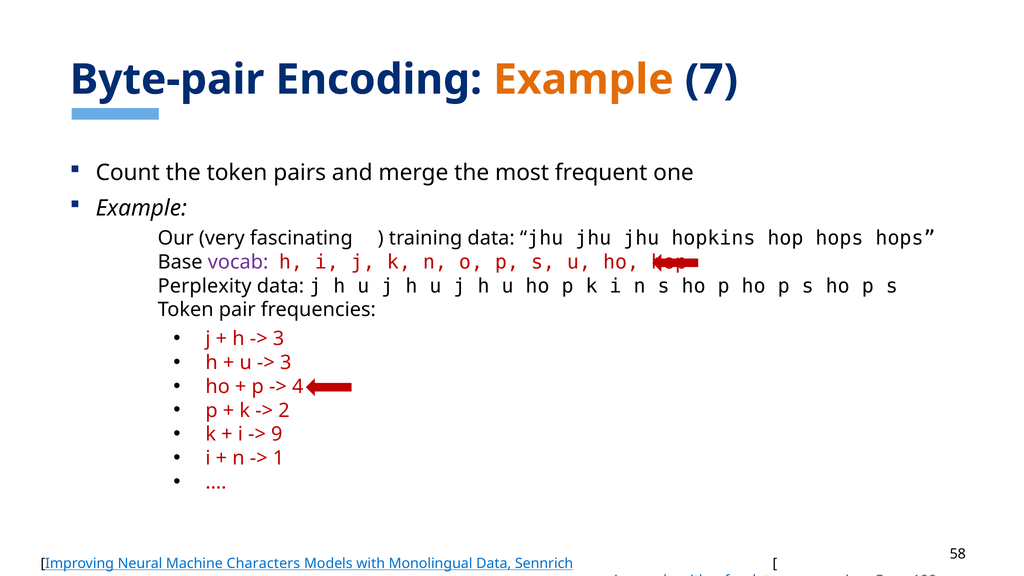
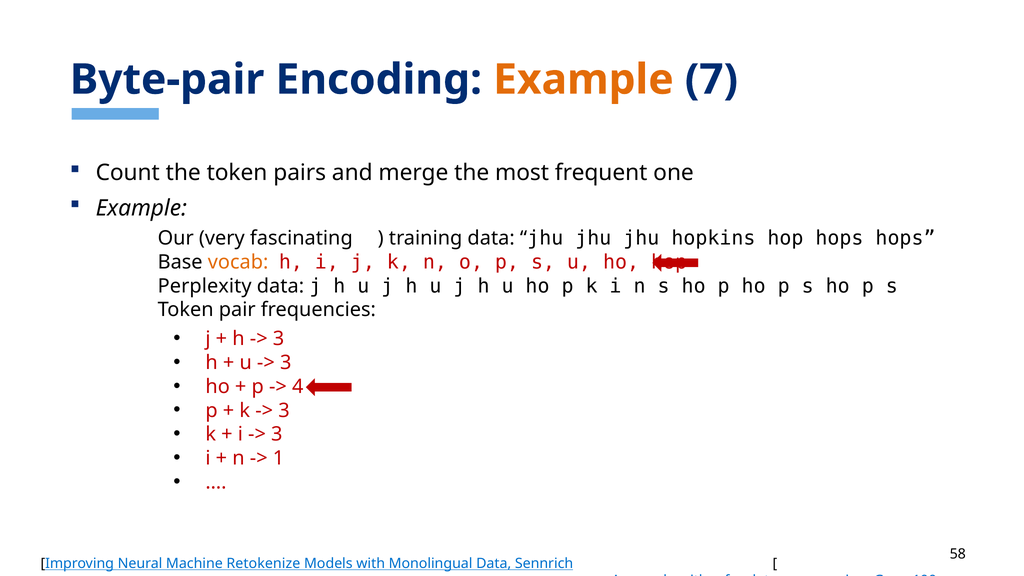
vocab colour: purple -> orange (238, 262)
2: 2 -> 3 (284, 410)
9: 9 -> 3 (277, 434)
Characters: Characters -> Retokenize (263, 563)
